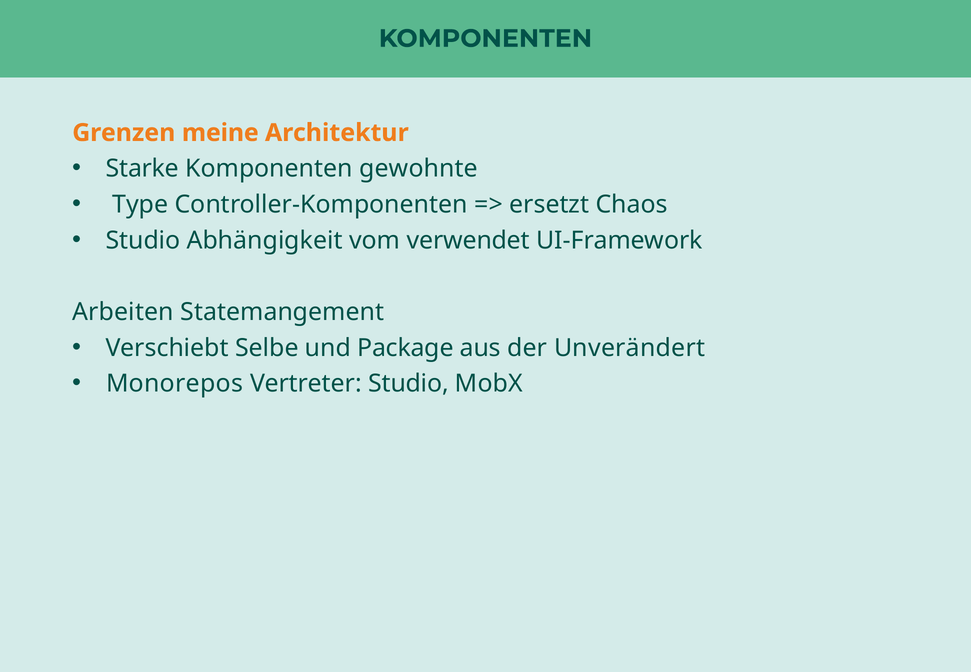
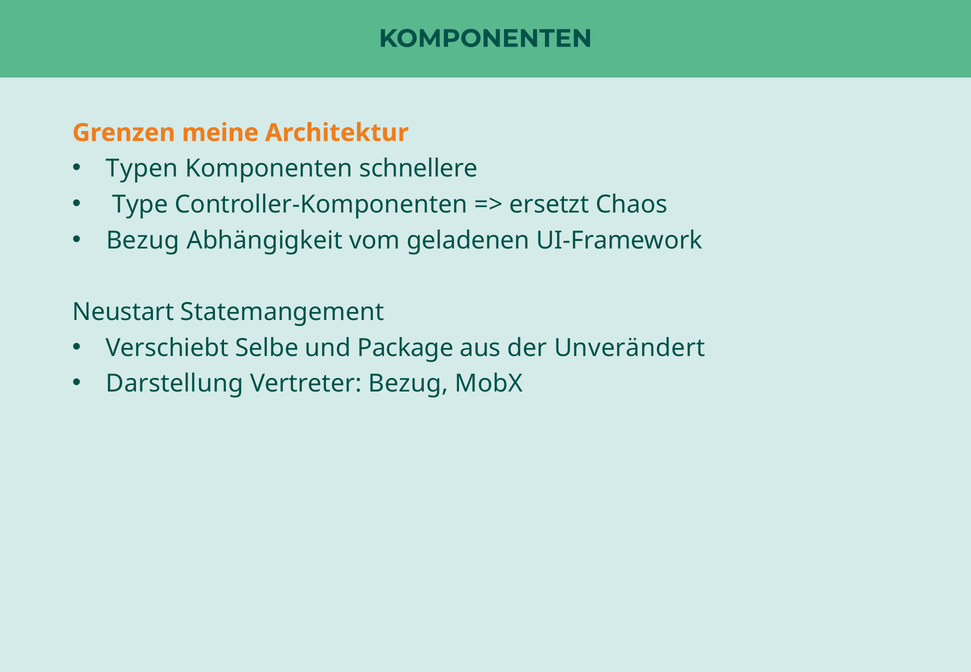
Starke: Starke -> Typen (142, 169)
gewohnte: gewohnte -> schnellere (419, 169)
Studio: Studio -> Bezug (143, 240)
verwendet: verwendet -> geladenen (468, 240)
Arbeiten: Arbeiten -> Neustart (123, 312)
Monorepos: Monorepos -> Darstellung (175, 384)
Vertreter Studio: Studio -> Bezug (408, 384)
